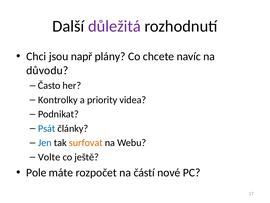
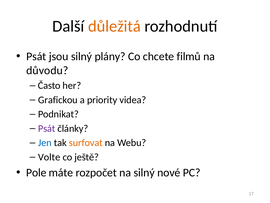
důležitá colour: purple -> orange (114, 26)
Chci: Chci -> Psát (36, 56)
jsou např: např -> silný (82, 56)
navíc: navíc -> filmů (189, 56)
Kontrolky: Kontrolky -> Grafickou (58, 100)
Psát colour: blue -> purple (47, 128)
na částí: částí -> silný (144, 172)
